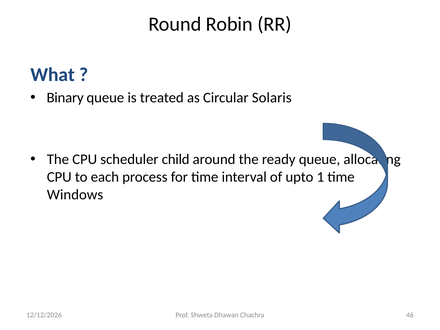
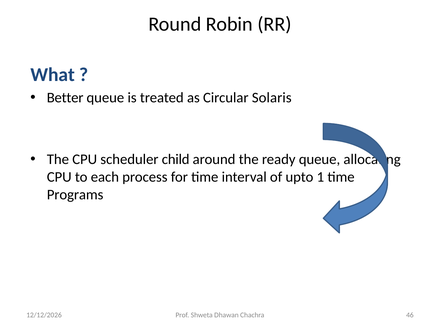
Binary: Binary -> Better (65, 98)
Windows: Windows -> Programs (75, 195)
